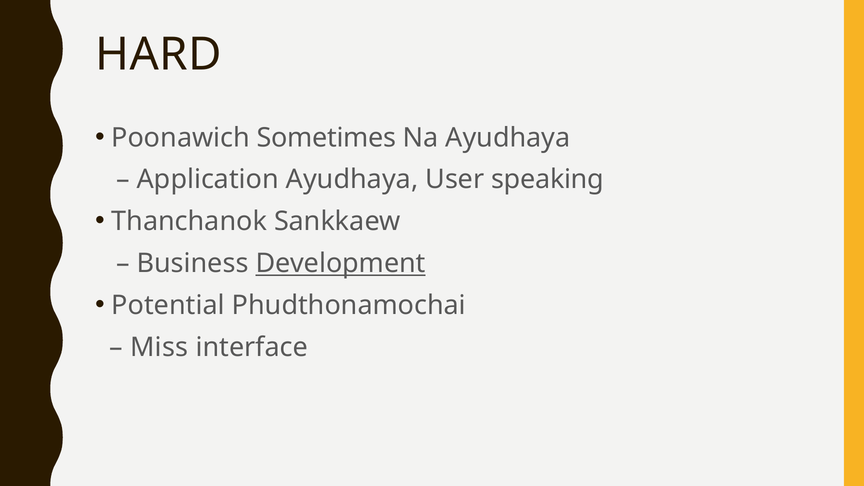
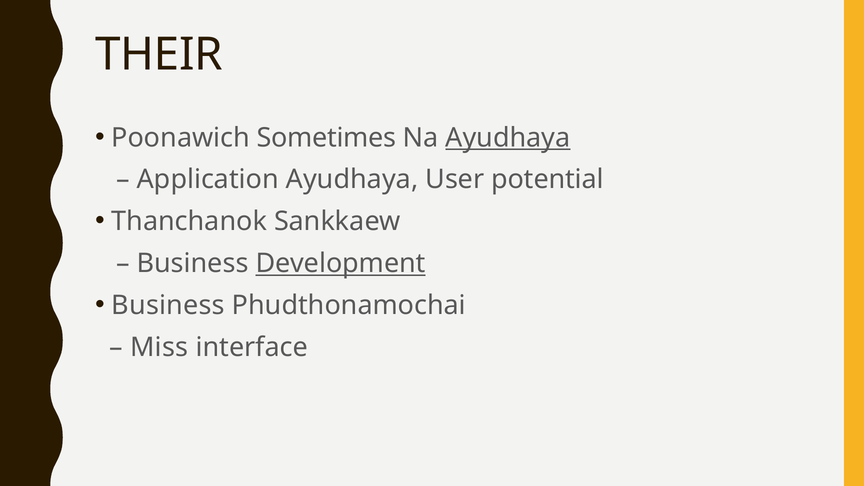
HARD: HARD -> THEIR (159, 55)
Ayudhaya underline: none -> present (508, 138)
speaking: speaking -> potential (547, 180)
Potential: Potential -> Business (168, 305)
